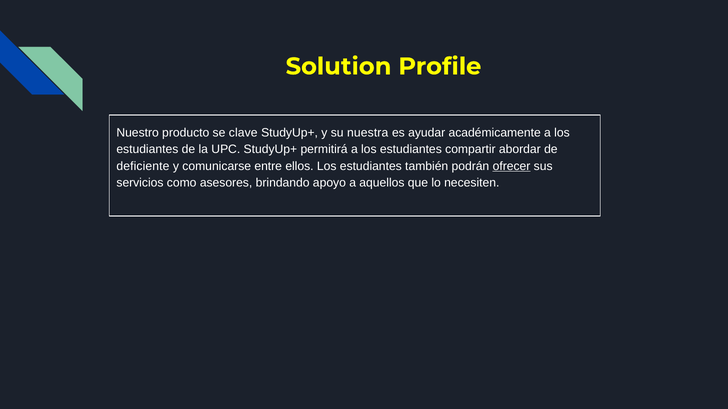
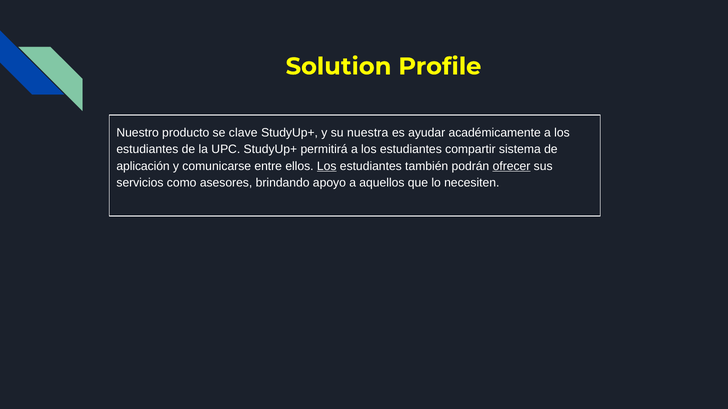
abordar: abordar -> sistema (520, 149)
deficiente: deficiente -> aplicación (143, 166)
Los underline: none -> present (327, 166)
